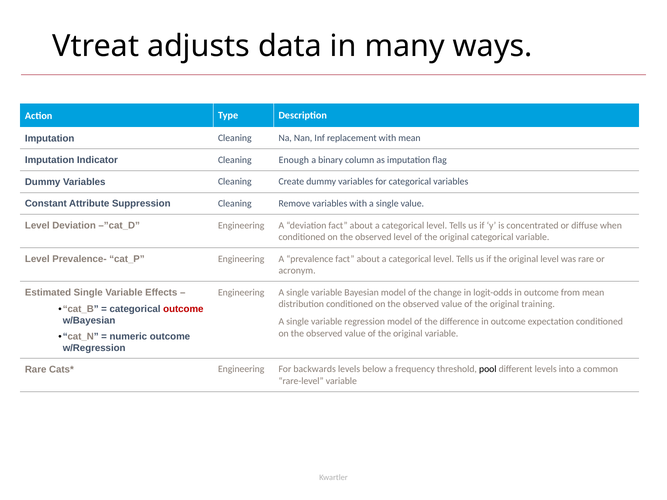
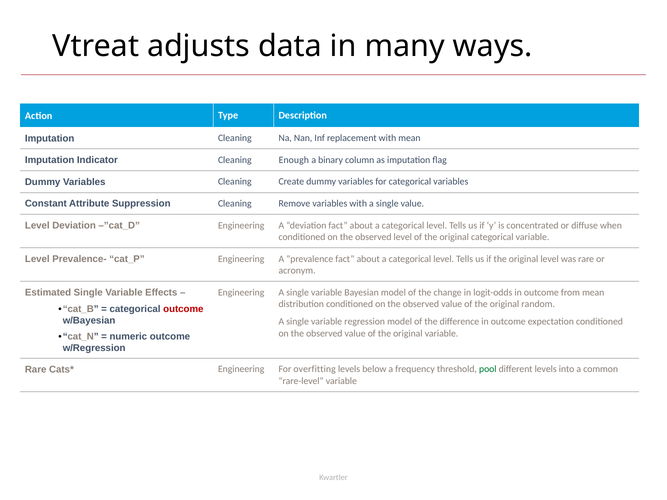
training: training -> random (538, 304)
backwards: backwards -> overfitting (315, 369)
pool colour: black -> green (488, 369)
